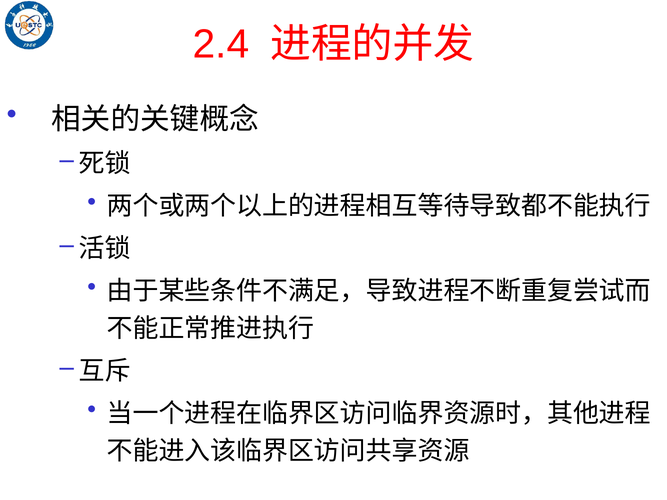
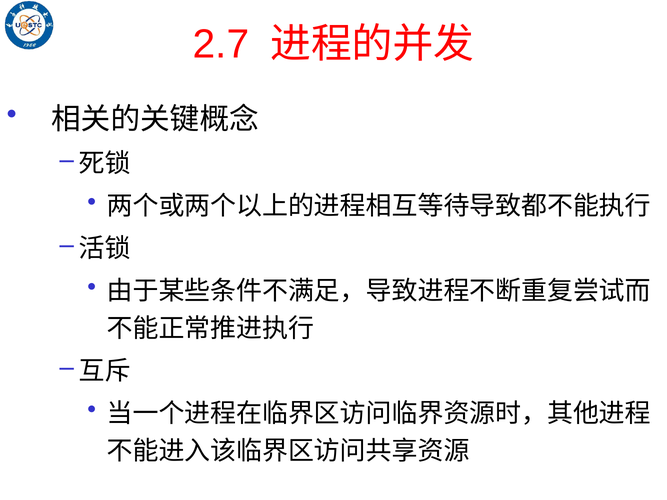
2.4: 2.4 -> 2.7 (221, 45)
